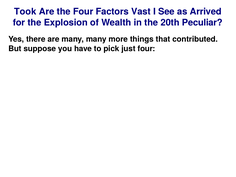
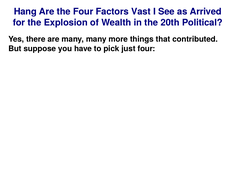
Took: Took -> Hang (25, 11)
Peculiar: Peculiar -> Political (202, 22)
